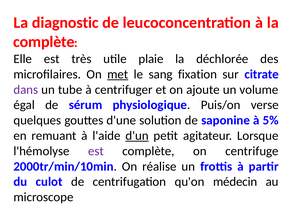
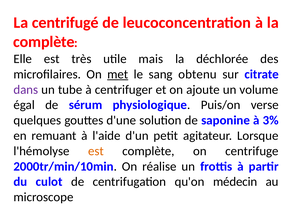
diagnostic: diagnostic -> centrifugé (65, 23)
plaie: plaie -> mais (151, 59)
fixation: fixation -> obtenu (197, 74)
5%: 5% -> 3% (271, 121)
d'un underline: present -> none (137, 136)
est colour: purple -> orange (96, 152)
